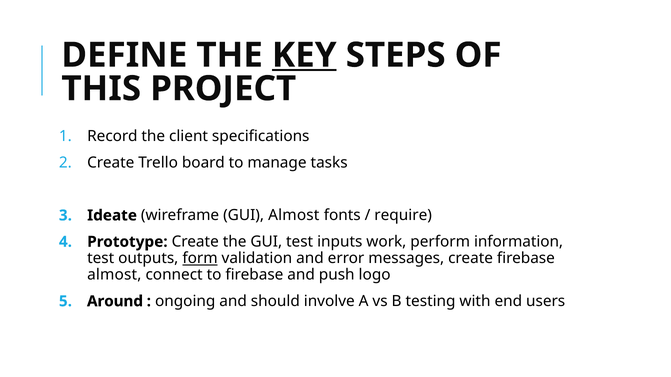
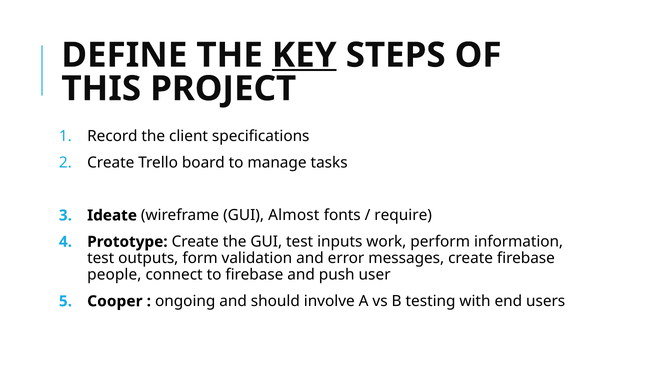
form underline: present -> none (200, 259)
almost: almost -> people (114, 275)
logo: logo -> user (375, 275)
Around: Around -> Cooper (115, 302)
